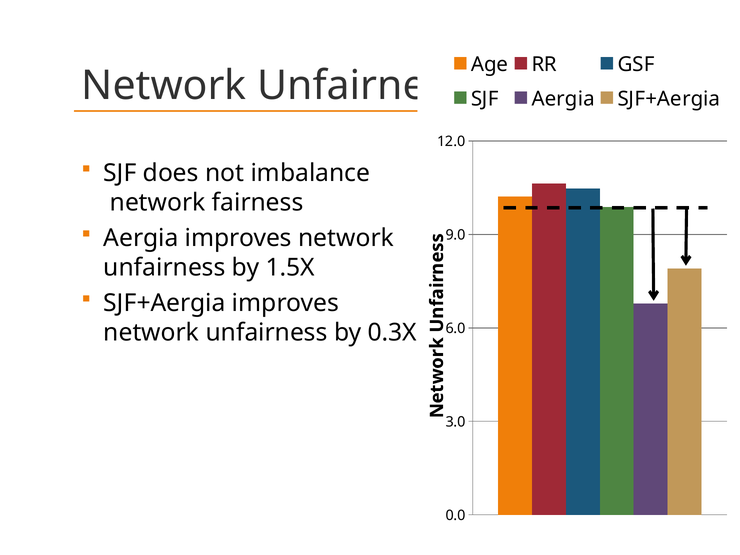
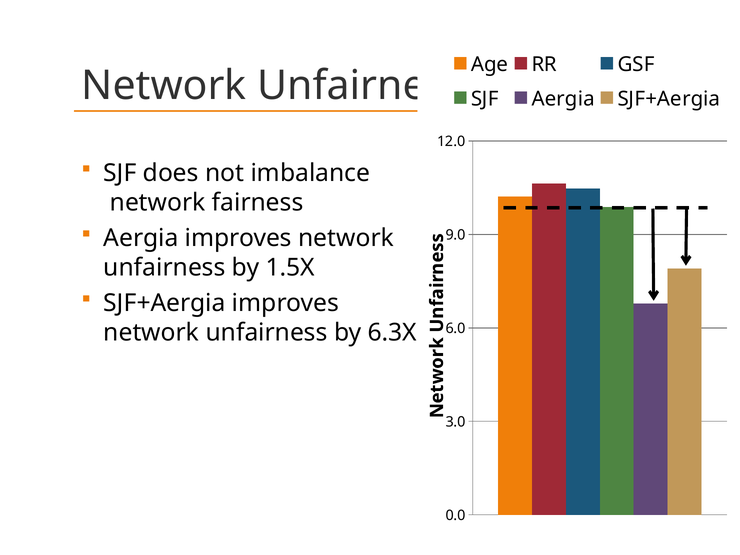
0.3X: 0.3X -> 6.3X (392, 333)
